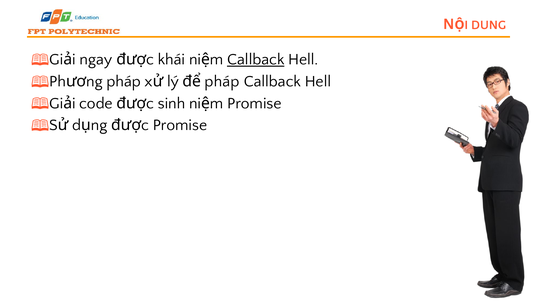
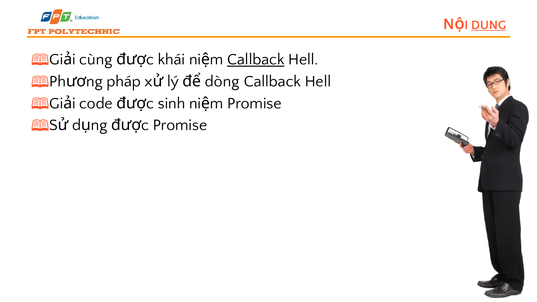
DUNG underline: none -> present (489, 25)
ngay: ngay -> cùng (96, 59)
lý pháp: pháp -> dòng (222, 81)
